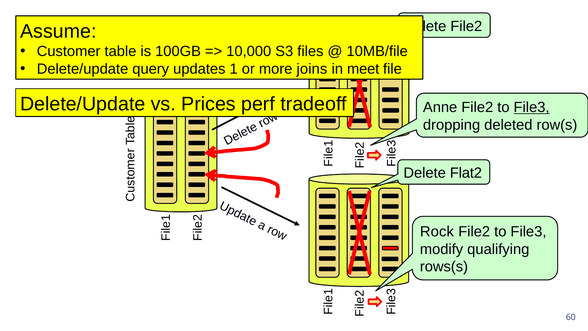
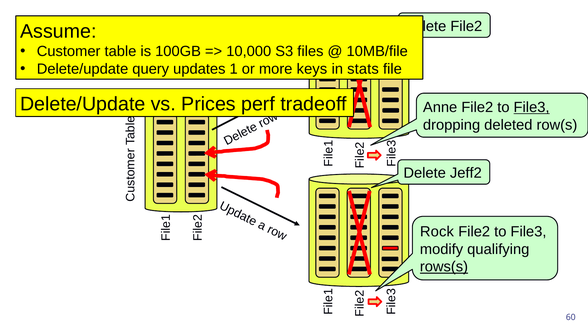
joins: joins -> keys (312, 69)
meet: meet -> stats (363, 69)
Flat2: Flat2 -> Jeff2 (466, 173)
rows(s underline: none -> present (444, 267)
